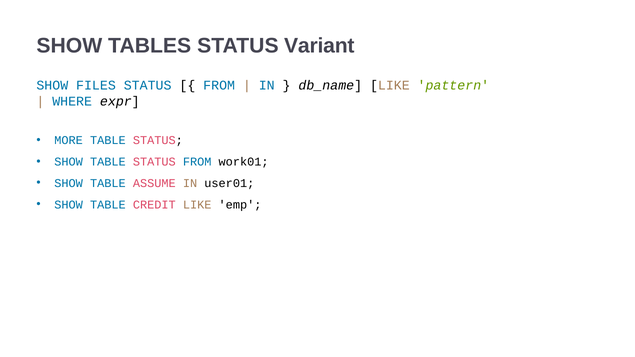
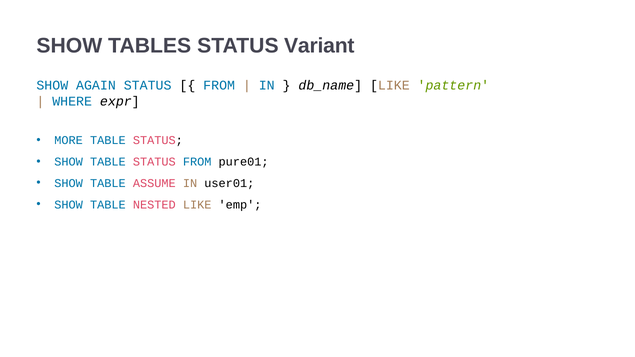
FILES: FILES -> AGAIN (96, 86)
work01: work01 -> pure01 (244, 162)
CREDIT: CREDIT -> NESTED (154, 205)
